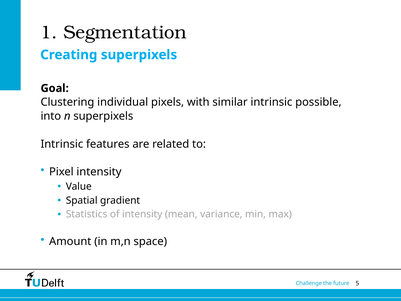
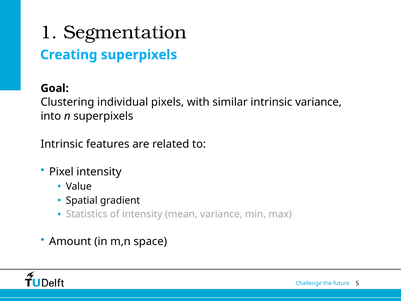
intrinsic possible: possible -> variance (318, 102)
